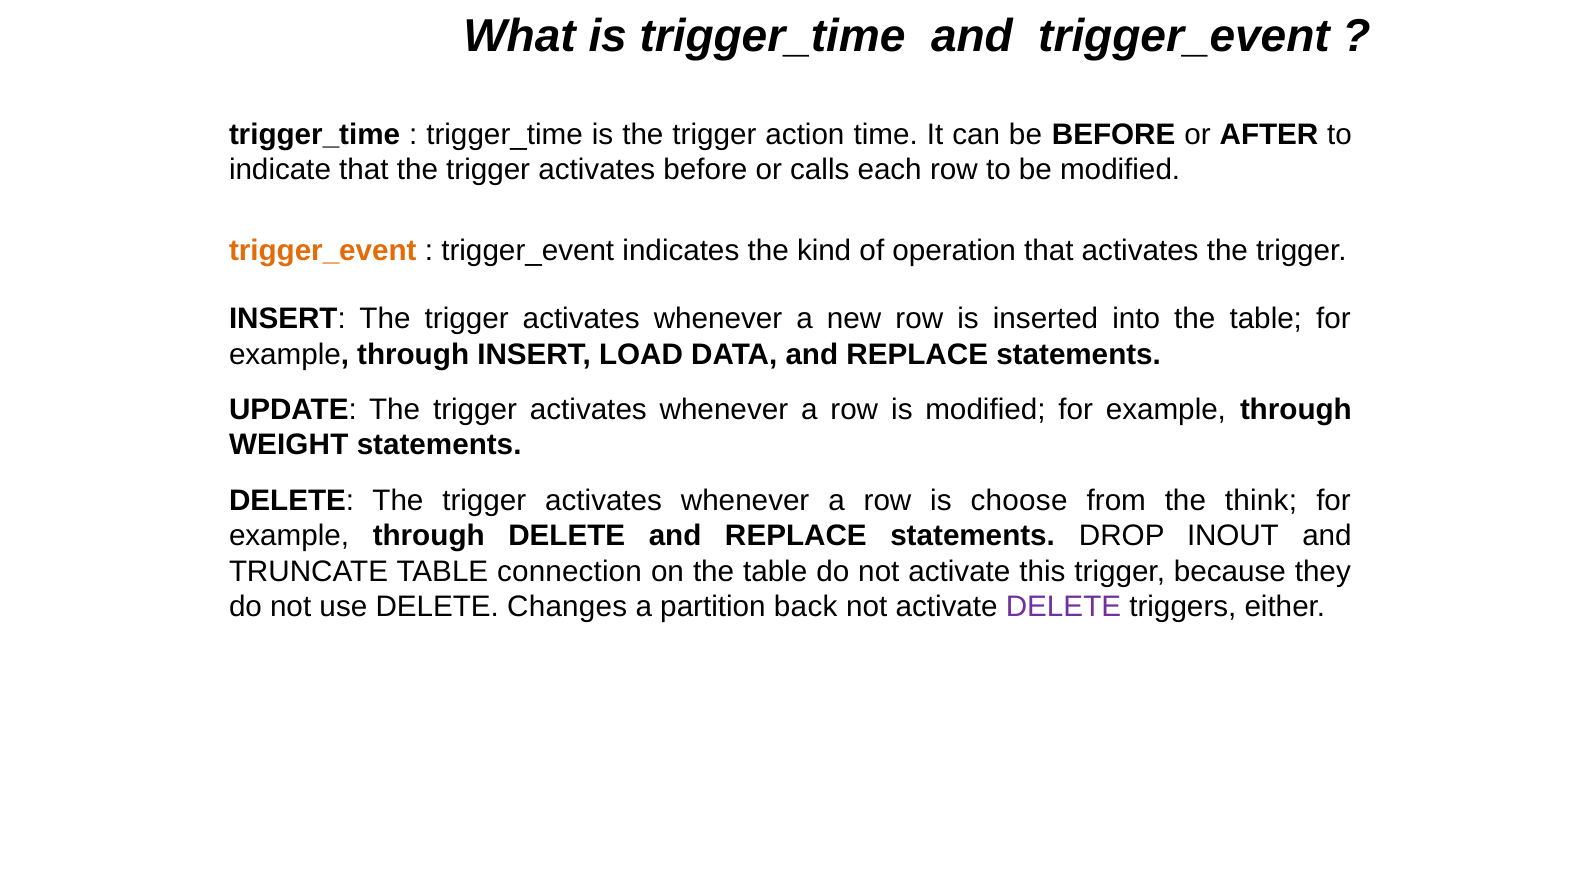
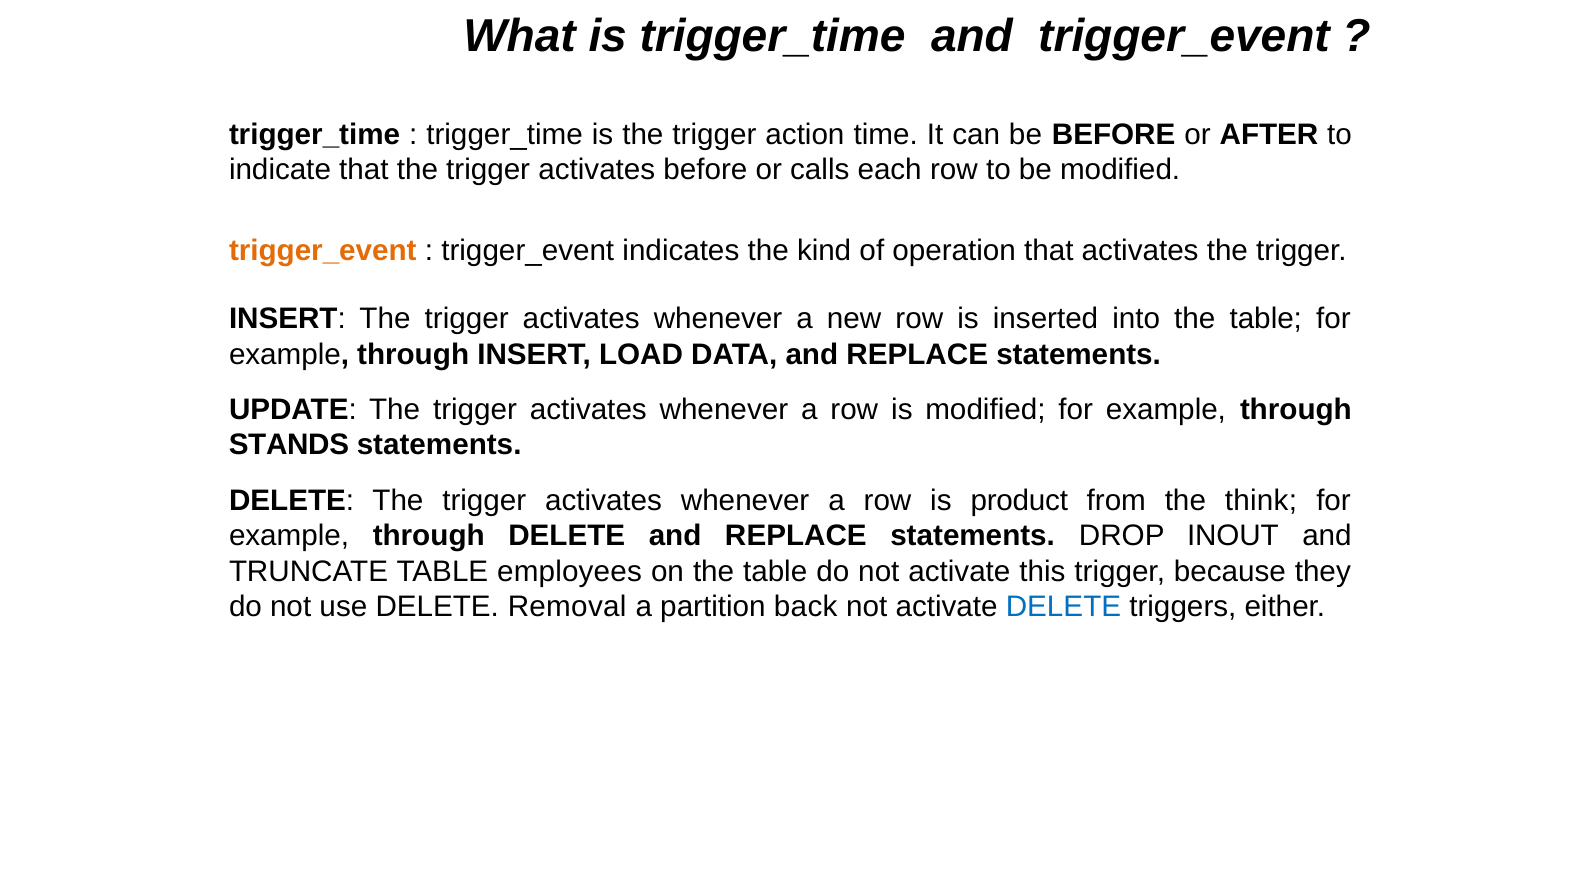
WEIGHT: WEIGHT -> STANDS (289, 445)
choose: choose -> product (1019, 501)
connection: connection -> employees (570, 572)
Changes: Changes -> Removal (567, 607)
DELETE colour: purple -> blue (1063, 607)
